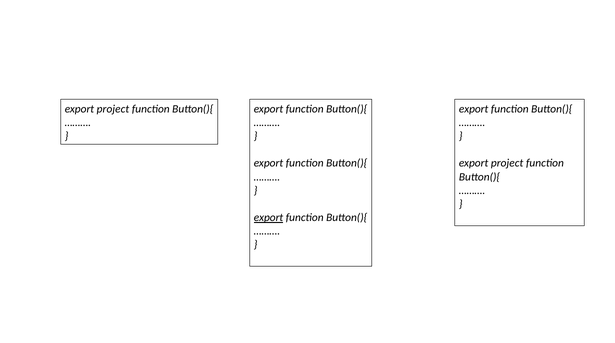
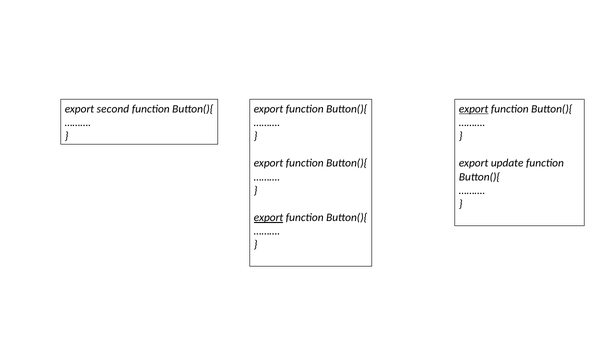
project: project -> second (113, 109)
export underline: none -> present (474, 109)
project: project -> update (507, 163)
